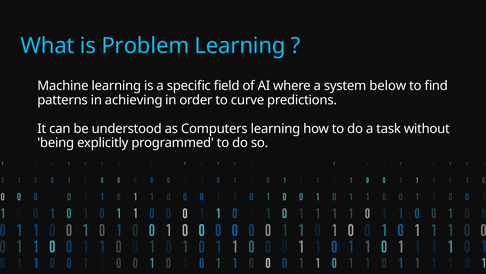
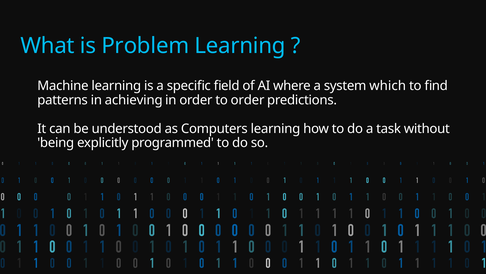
below: below -> which (388, 86)
to curve: curve -> order (248, 100)
